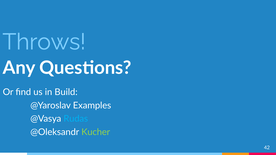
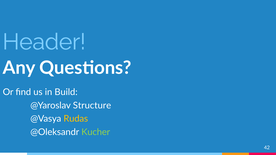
Throws: Throws -> Header (44, 42)
Examples: Examples -> Structure (92, 106)
Rudas colour: light blue -> yellow (76, 119)
